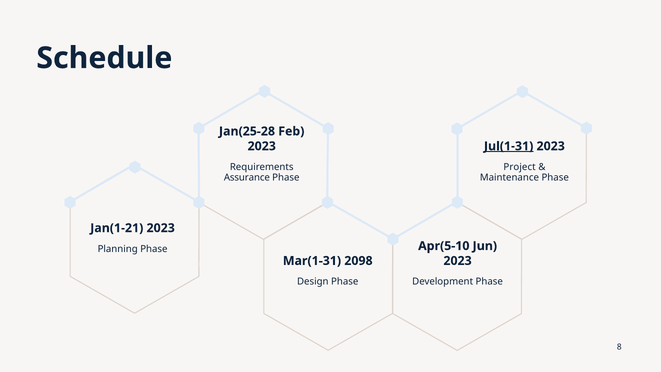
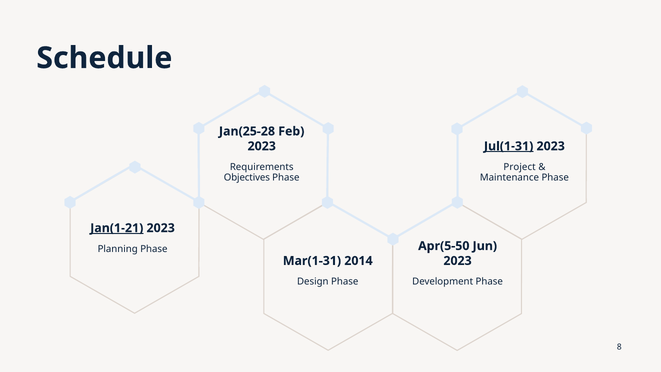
Assurance: Assurance -> Objectives (247, 177)
Jan(1-21 underline: none -> present (117, 228)
Apr(5-10: Apr(5-10 -> Apr(5-50 (444, 246)
2098: 2098 -> 2014 (358, 261)
